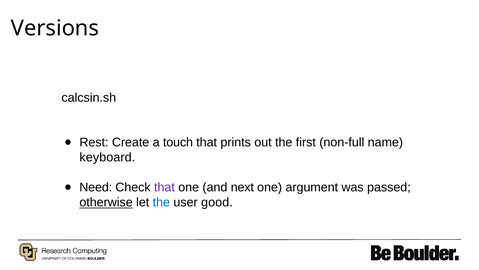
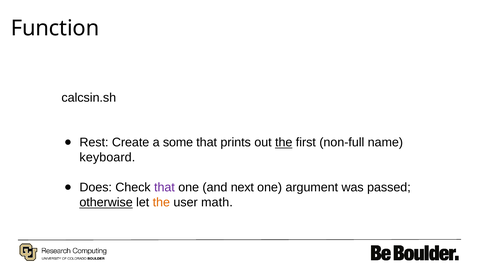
Versions: Versions -> Function (55, 28)
touch: touch -> some (178, 142)
the underline: none -> present (284, 142)
Need: Need -> Does (96, 187)
the colour: blue -> orange (161, 202)
good: good -> math (217, 202)
